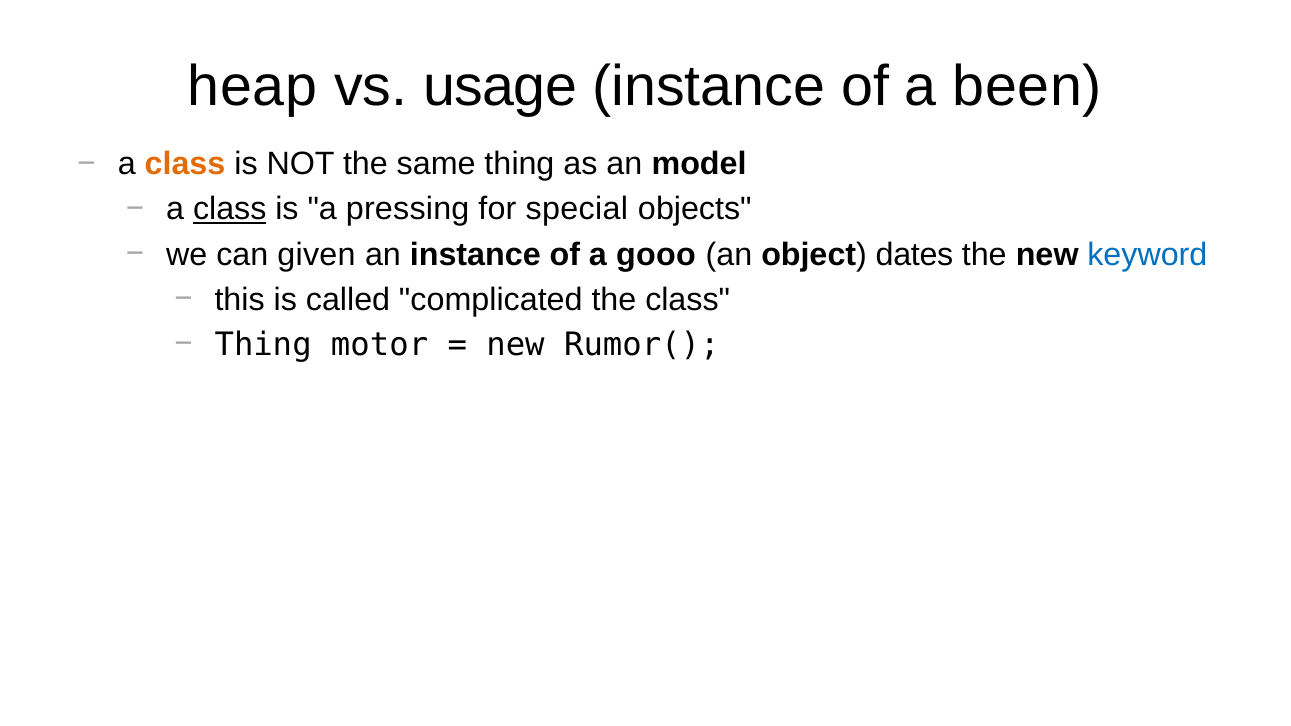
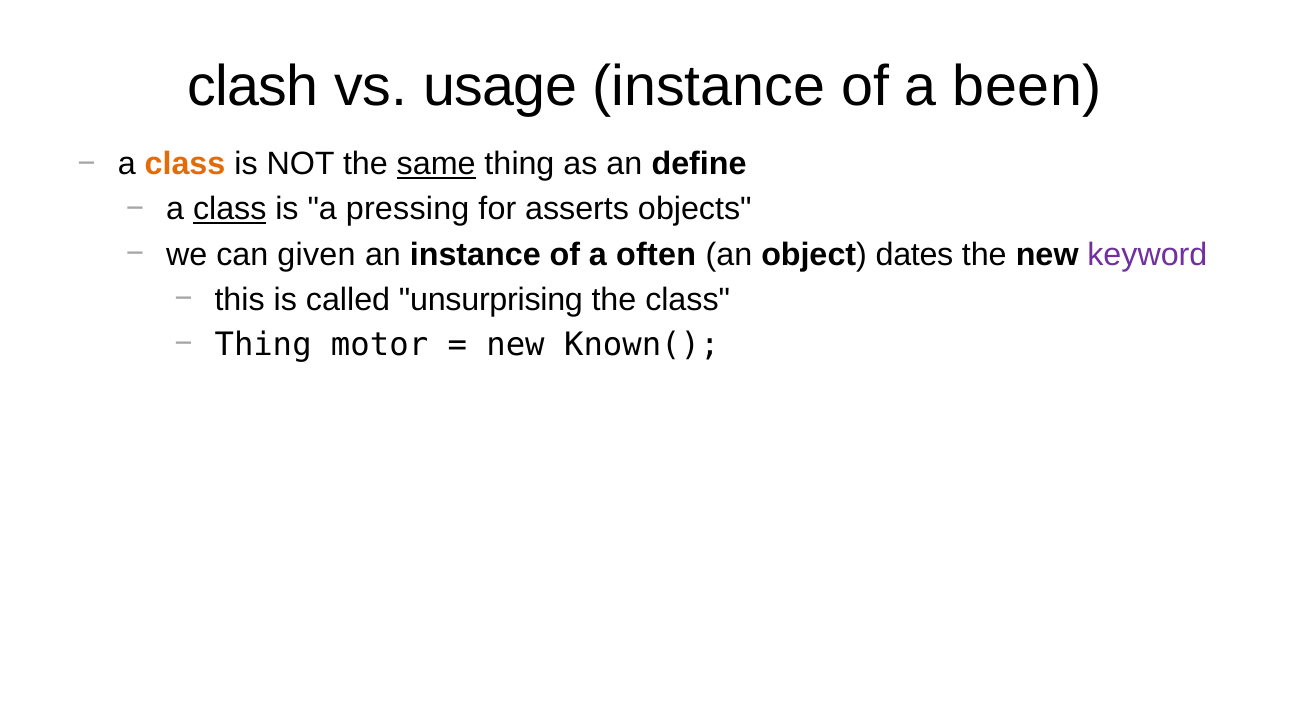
heap: heap -> clash (253, 87)
same underline: none -> present (436, 164)
model: model -> define (699, 164)
special: special -> asserts (577, 209)
gooo: gooo -> often (656, 254)
keyword colour: blue -> purple (1147, 254)
complicated: complicated -> unsurprising (491, 300)
Rumor(: Rumor( -> Known( (642, 345)
